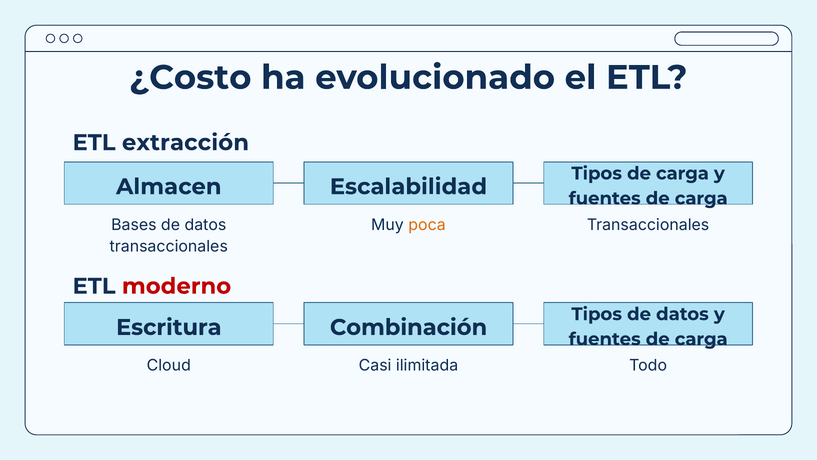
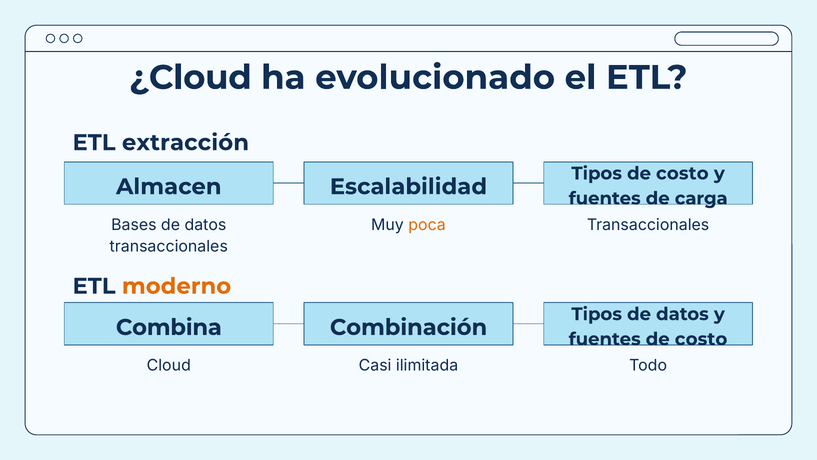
¿Costo: ¿Costo -> ¿Cloud (190, 78)
Tipos de carga: carga -> costo (682, 173)
moderno colour: red -> orange (177, 286)
Escritura: Escritura -> Combina (169, 327)
carga: carga -> costo (701, 339)
